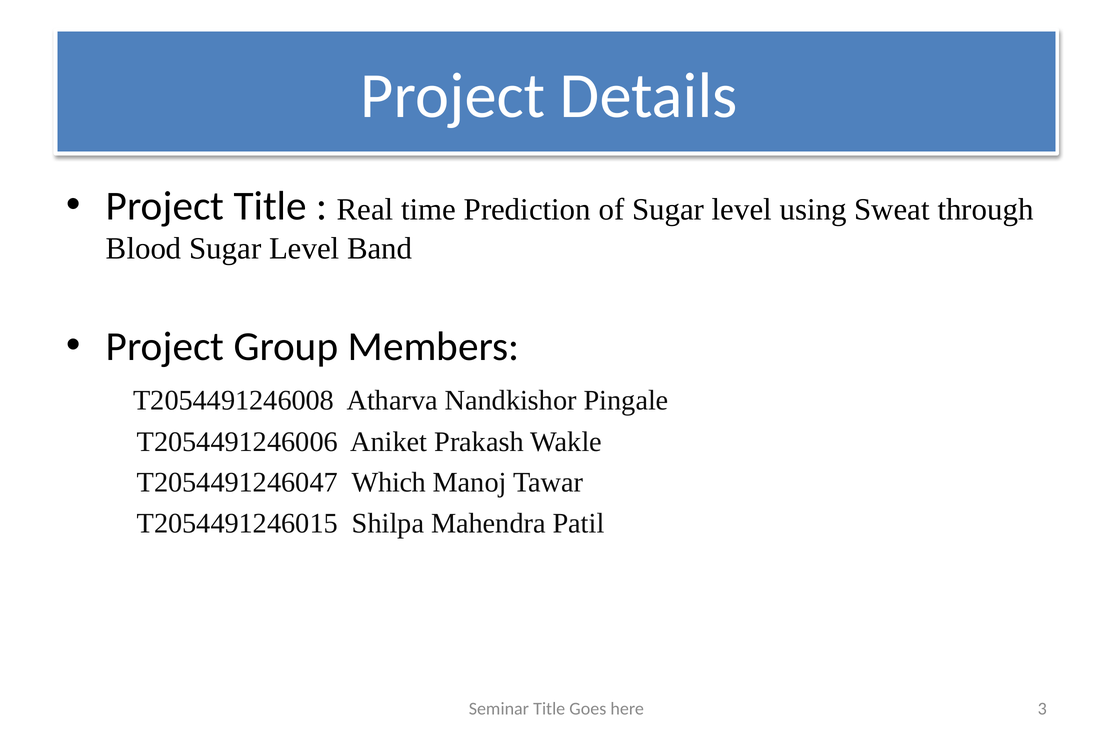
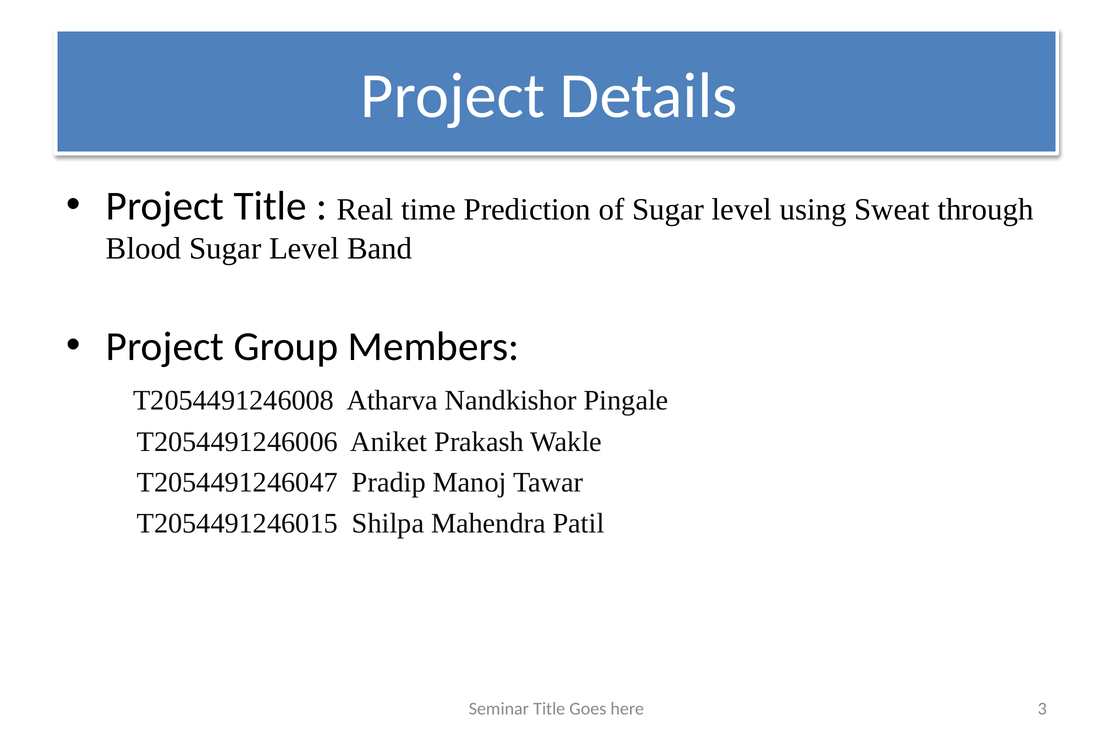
Which: Which -> Pradip (389, 483)
